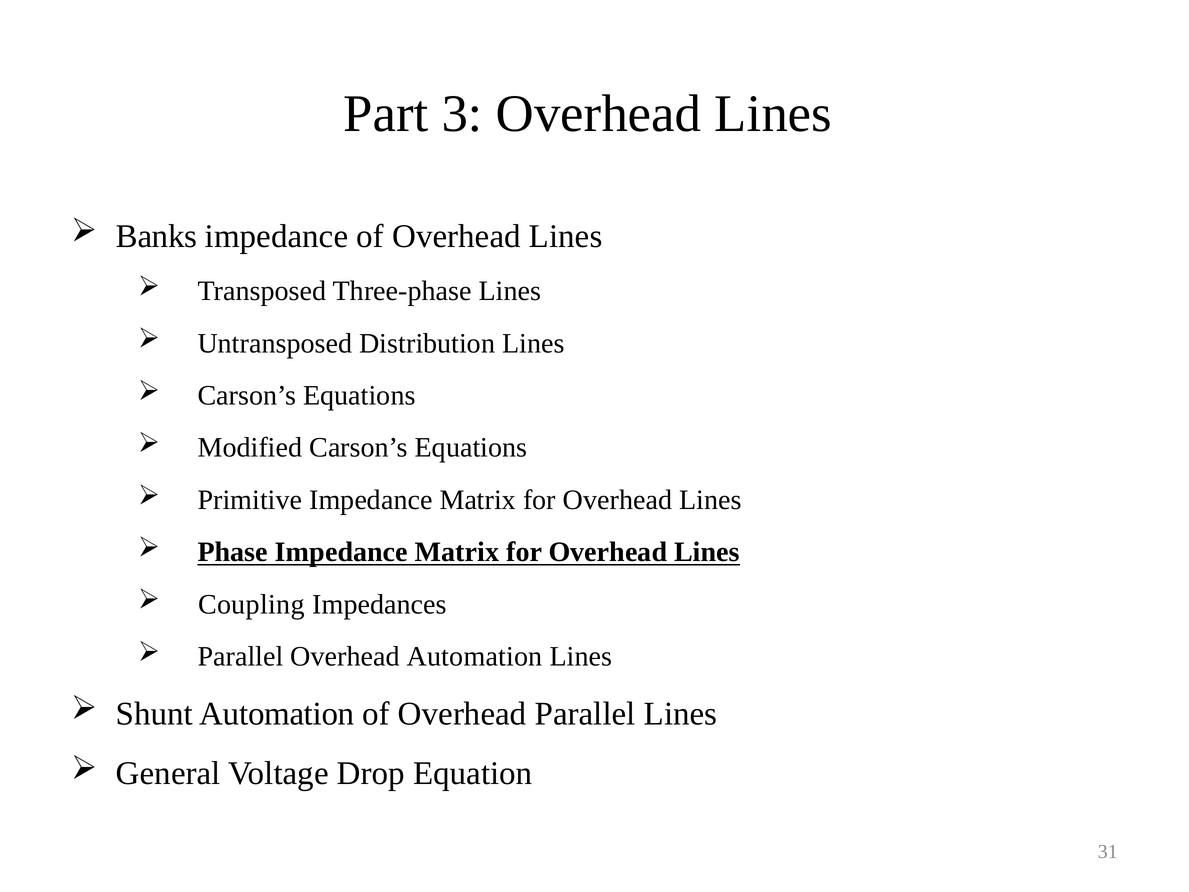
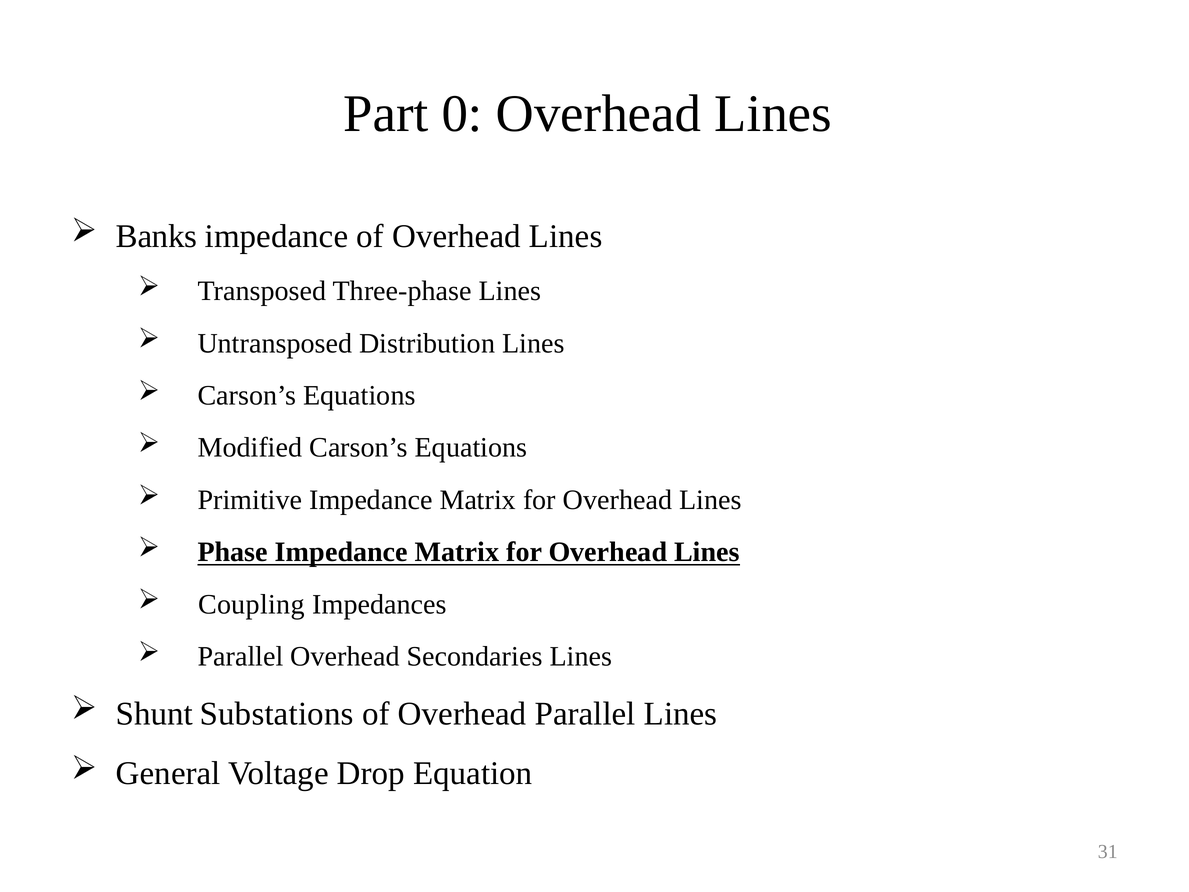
3: 3 -> 0 (462, 114)
Overhead Automation: Automation -> Secondaries (475, 656)
Shunt Automation: Automation -> Substations (277, 714)
